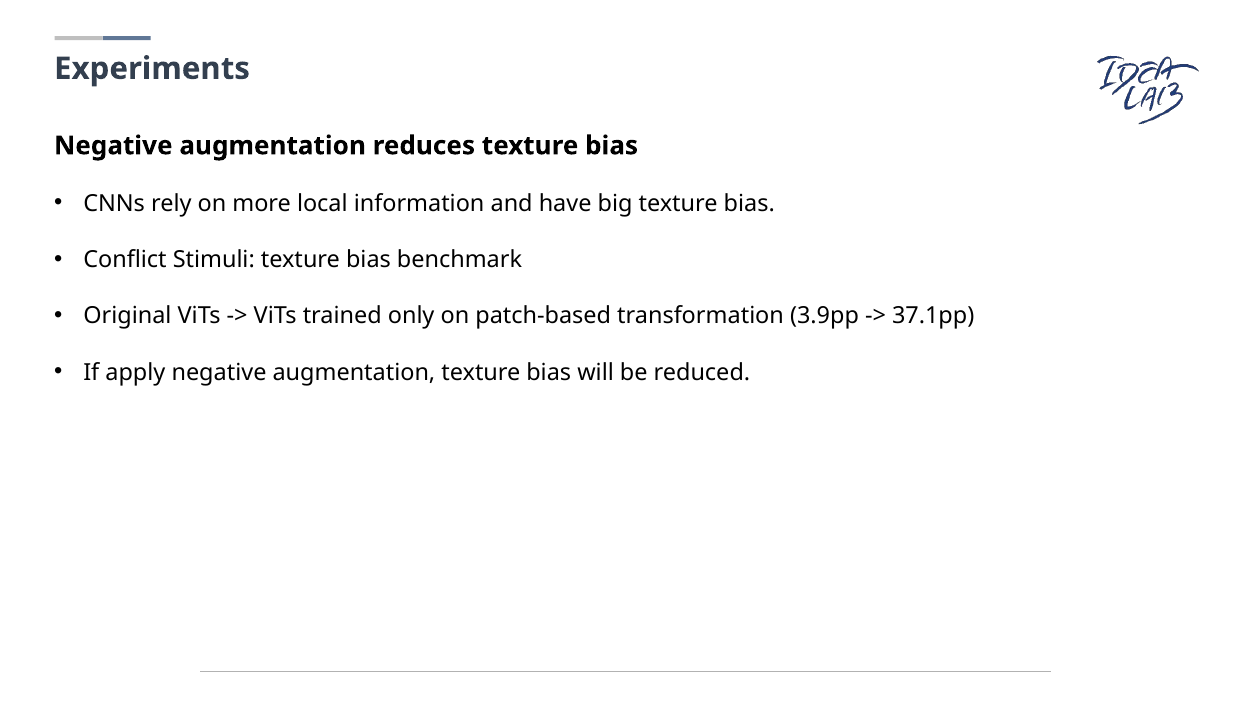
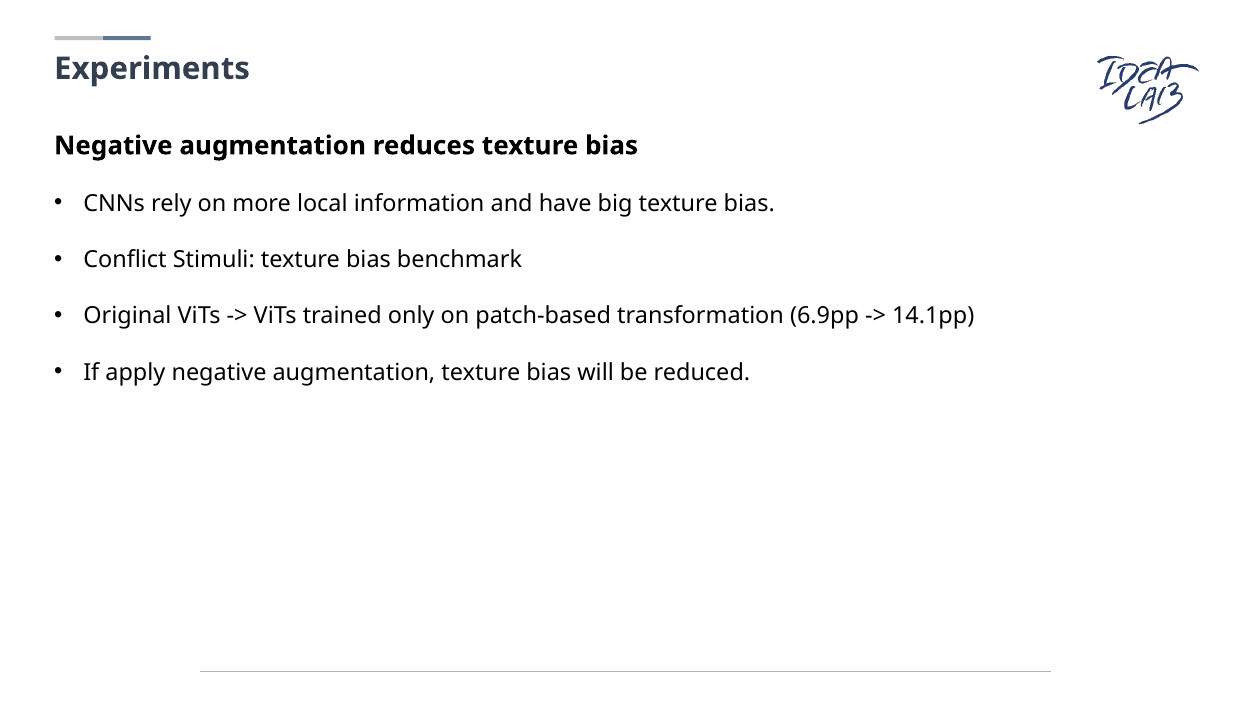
3.9pp: 3.9pp -> 6.9pp (824, 316)
37.1pp: 37.1pp -> 14.1pp (933, 316)
